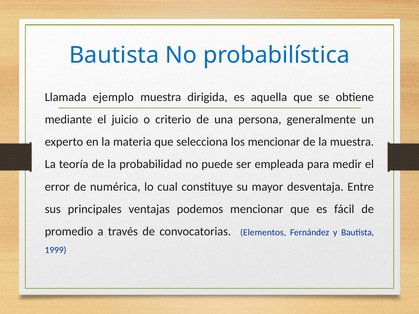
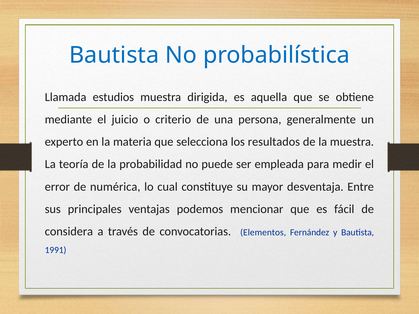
ejemplo: ejemplo -> estudios (113, 97)
los mencionar: mencionar -> resultados (274, 142)
promedio: promedio -> considera (69, 232)
1999: 1999 -> 1991 (56, 250)
